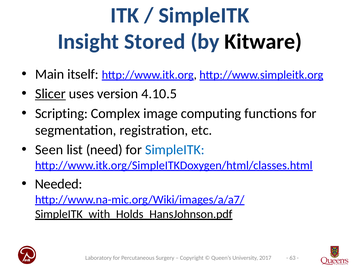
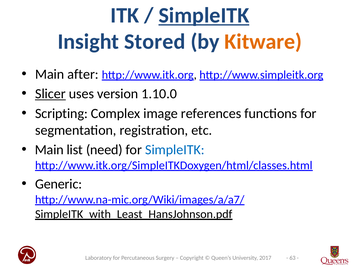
SimpleITK underline: none -> present (204, 15)
Kitware colour: black -> orange (263, 42)
itself: itself -> after (83, 74)
4.10.5: 4.10.5 -> 1.10.0 (159, 94)
computing: computing -> references (211, 113)
Seen: Seen -> Main (49, 150)
Needed: Needed -> Generic (59, 184)
SimpleITK_with_Holds_HansJohnson.pdf: SimpleITK_with_Holds_HansJohnson.pdf -> SimpleITK_with_Least_HansJohnson.pdf (134, 214)
